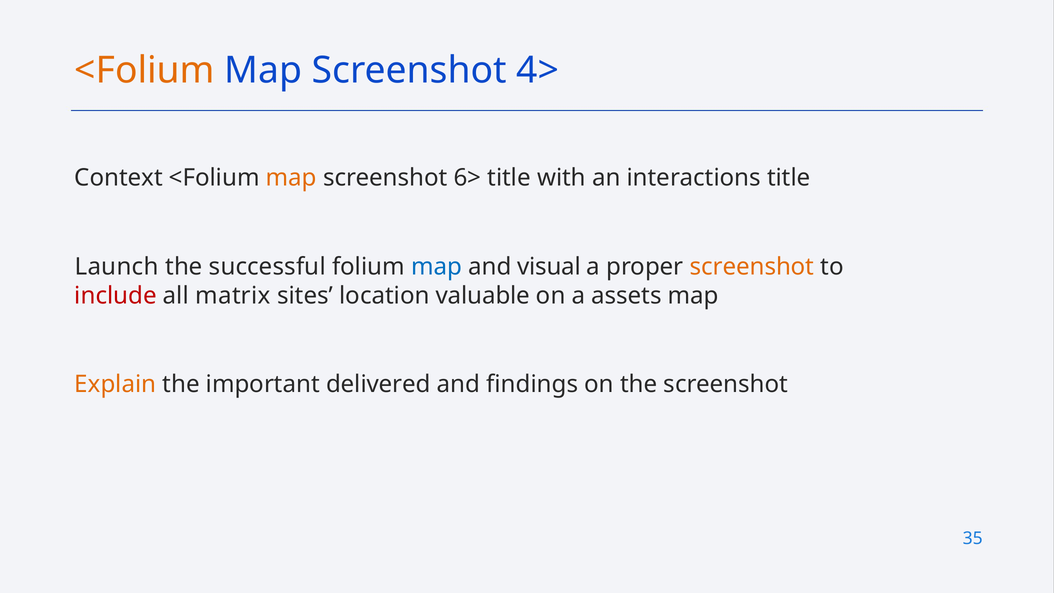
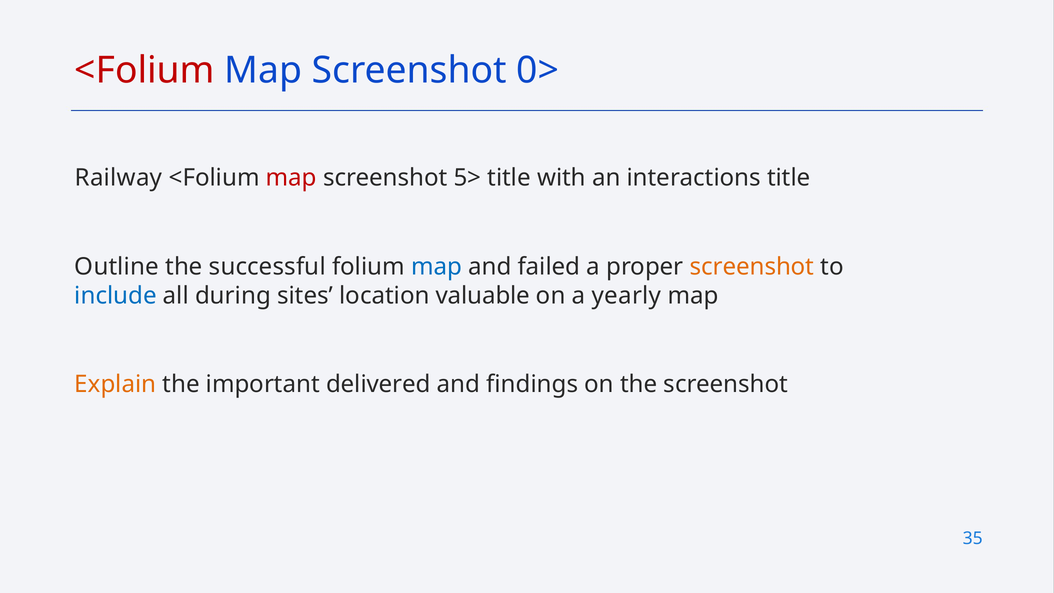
<Folium colour: orange -> red (145, 70)
4>: 4> -> 0> (538, 70)
Context: Context -> Railway (118, 178)
map colour: orange -> red (291, 178)
6>: 6> -> 5> (467, 178)
Launch: Launch -> Outline (117, 267)
visual: visual -> failed (549, 267)
include colour: red -> blue (116, 295)
matrix: matrix -> during (233, 295)
assets: assets -> yearly (626, 295)
